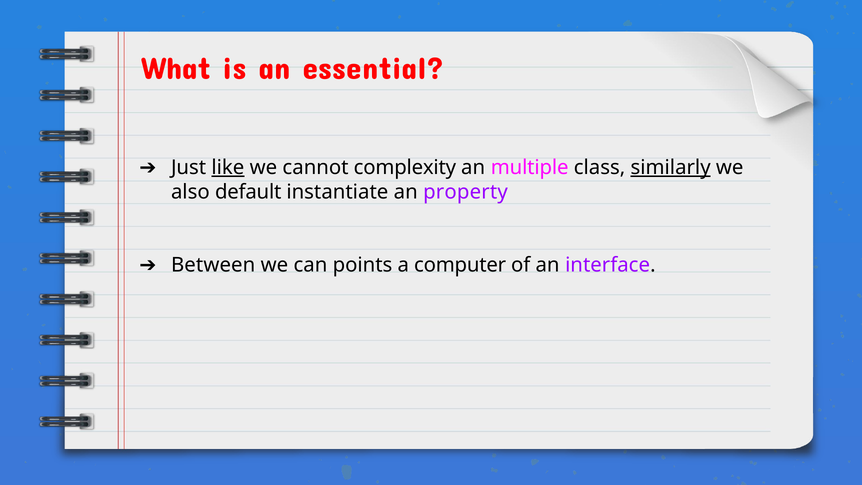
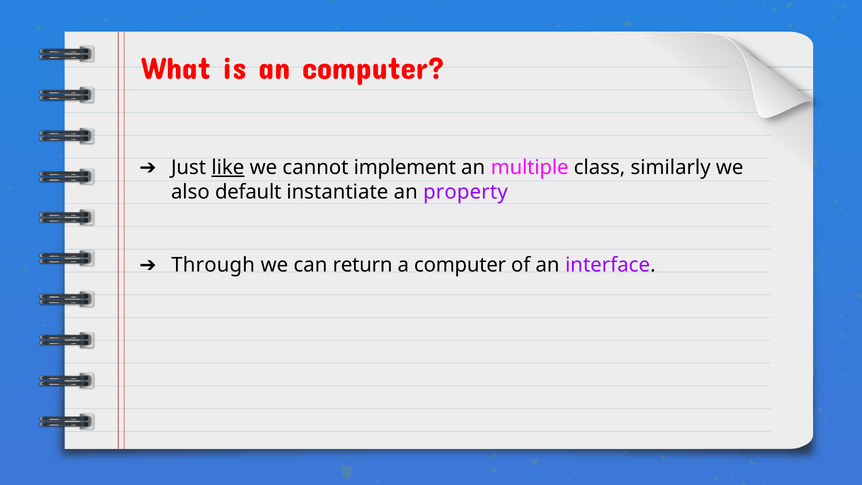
an essential: essential -> computer (373, 69)
complexity: complexity -> implement (405, 167)
similarly underline: present -> none (671, 167)
Between: Between -> Through (213, 265)
points: points -> return (363, 265)
